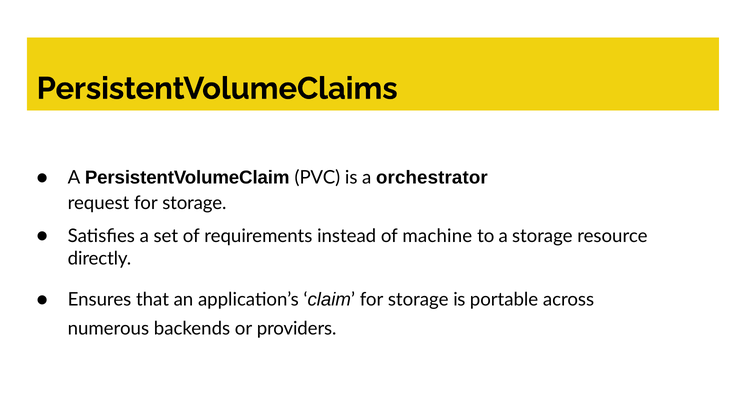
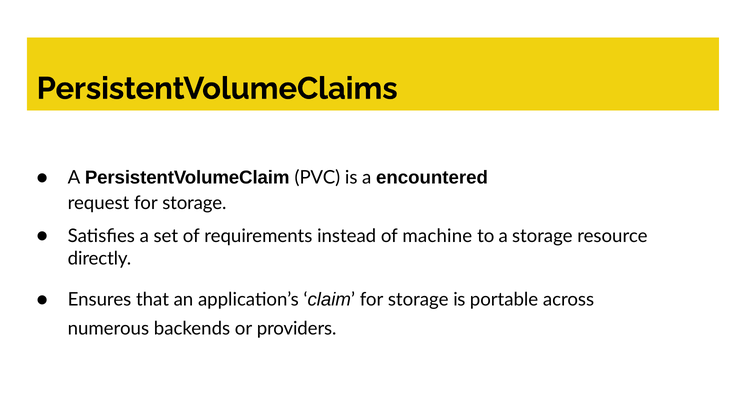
orchestrator: orchestrator -> encountered (432, 178)
